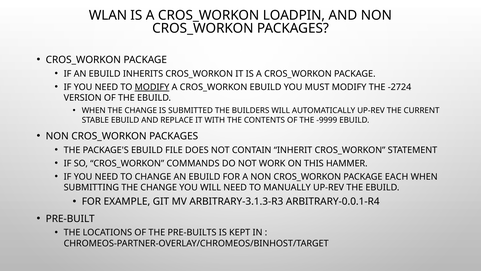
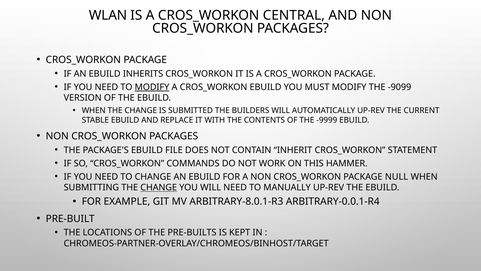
LOADPIN: LOADPIN -> CENTRAL (294, 15)
-2724: -2724 -> -9099 (400, 87)
EACH: EACH -> NULL (397, 176)
CHANGE underline: none -> present (159, 187)
ARBITRARY-3.1.3-R3: ARBITRARY-3.1.3-R3 -> ARBITRARY-8.0.1-R3 (236, 201)
